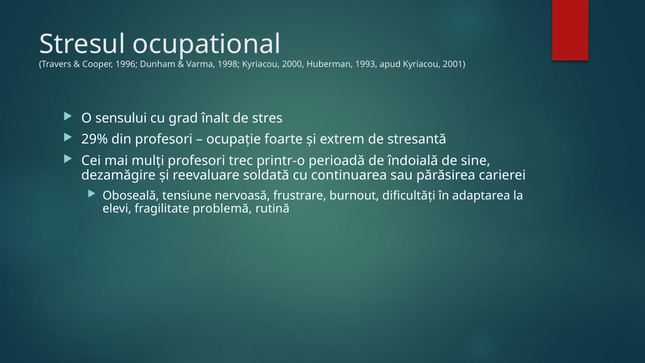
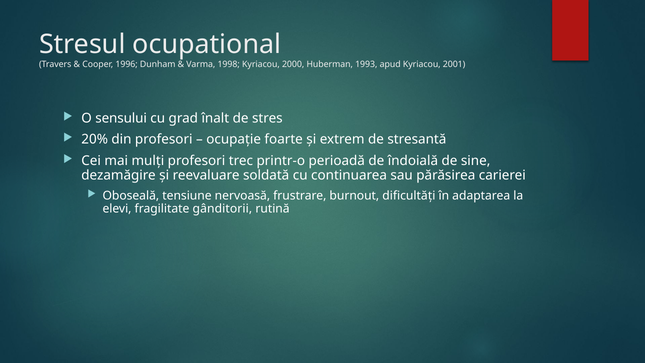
29%: 29% -> 20% (95, 139)
problemă: problemă -> gânditorii (222, 209)
